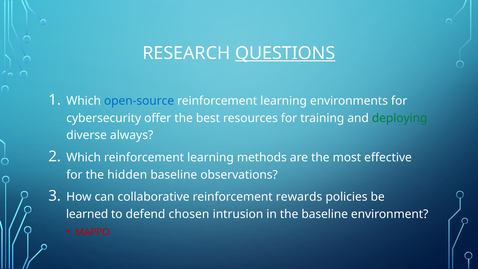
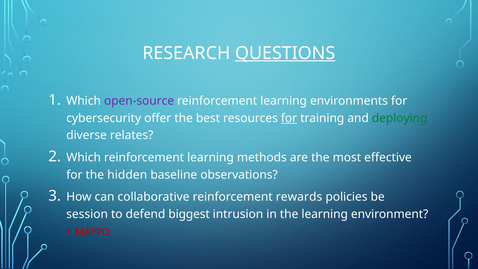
open-source colour: blue -> purple (139, 101)
for underline: none -> present (289, 118)
always: always -> relates (132, 135)
learned: learned -> session (87, 214)
chosen: chosen -> biggest (189, 214)
the baseline: baseline -> learning (325, 214)
